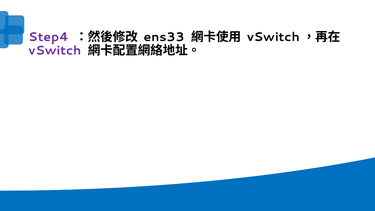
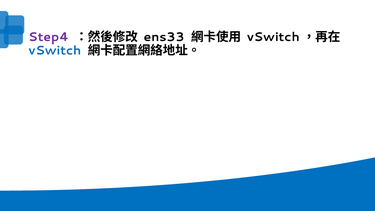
vSwitch colour: purple -> blue (55, 50)
